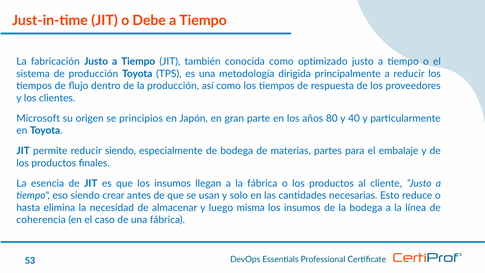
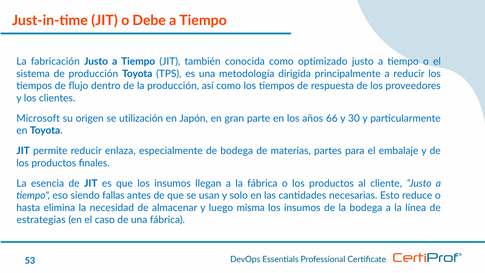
principios: principios -> utilización (141, 118)
80: 80 -> 66 (332, 118)
40: 40 -> 30 (354, 118)
reducir siendo: siendo -> enlaza (120, 151)
crear: crear -> fallas (113, 196)
coherencia: coherencia -> estrategias (41, 220)
